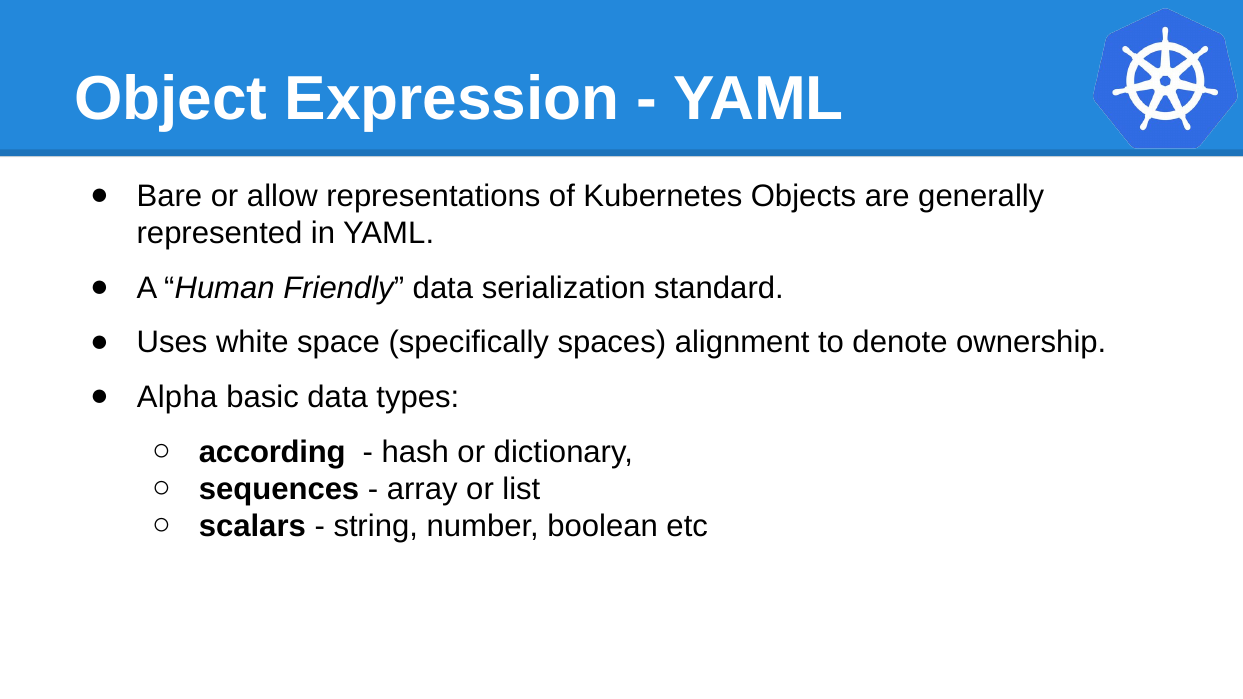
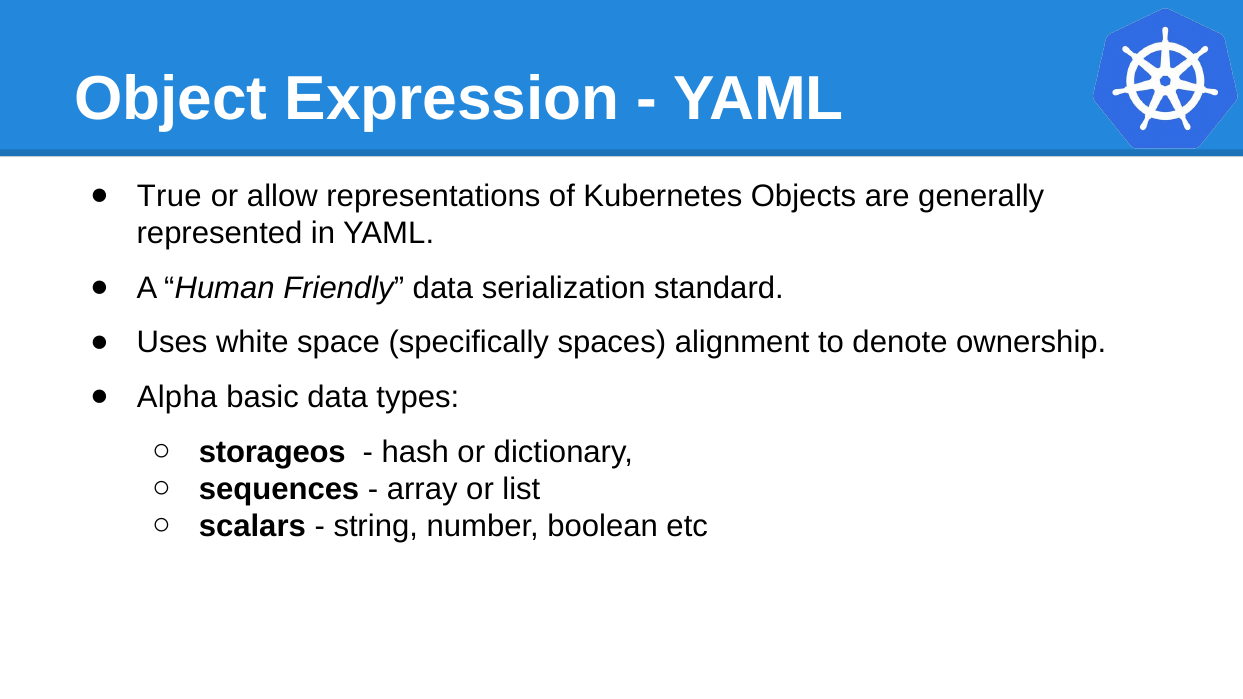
Bare: Bare -> True (169, 196)
according: according -> storageos (272, 452)
